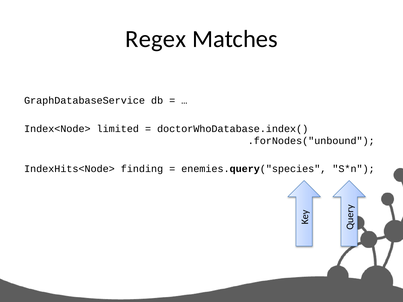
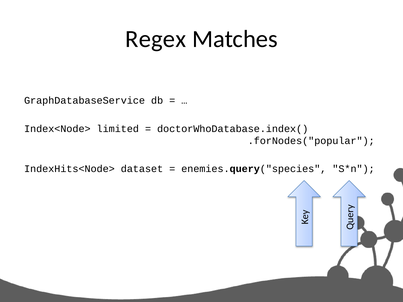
.forNodes("unbound: .forNodes("unbound -> .forNodes("popular (311, 141)
finding: finding -> dataset (142, 169)
